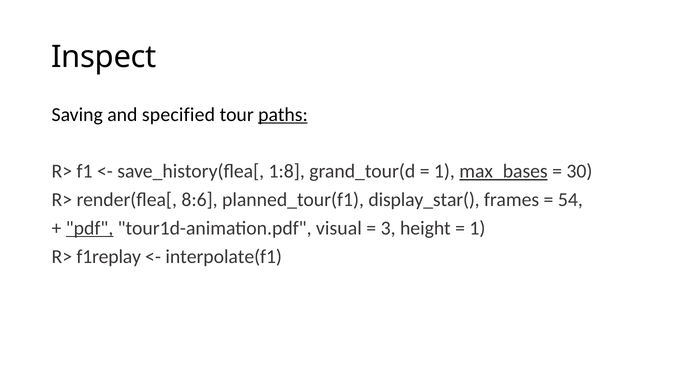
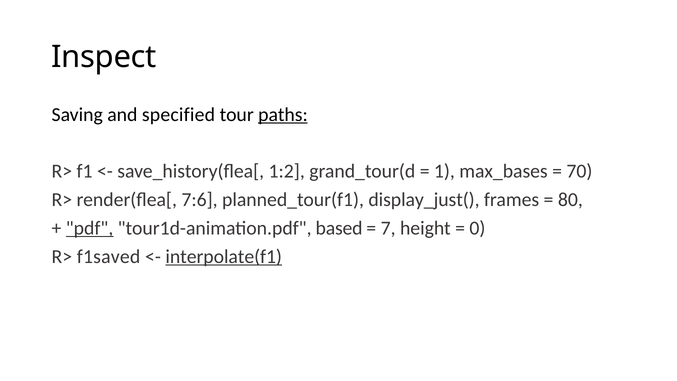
1:8: 1:8 -> 1:2 (287, 171)
max_bases underline: present -> none (504, 171)
30: 30 -> 70 (579, 171)
8:6: 8:6 -> 7:6 (200, 200)
display_star(: display_star( -> display_just( (424, 200)
54: 54 -> 80 (570, 200)
visual: visual -> based (339, 228)
3: 3 -> 7 (388, 228)
1: 1 -> 0 (477, 228)
f1replay: f1replay -> f1saved (109, 256)
interpolate(f1 underline: none -> present (224, 256)
